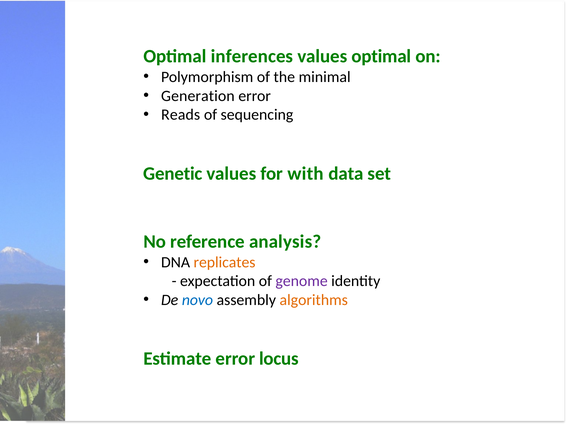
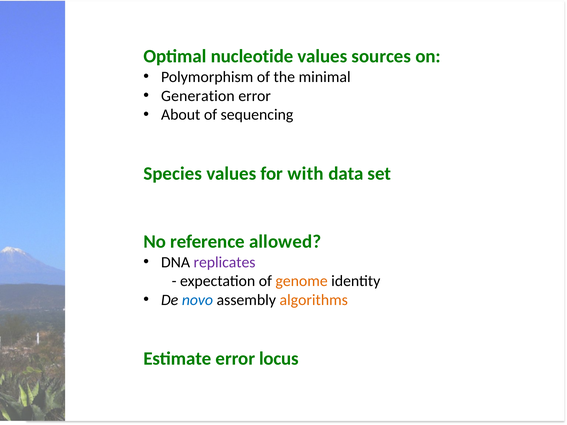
inferences: inferences -> nucleotide (252, 56)
values optimal: optimal -> sources (381, 56)
Reads: Reads -> About (181, 115)
Genetic: Genetic -> Species (173, 174)
analysis: analysis -> allowed (285, 242)
replicates colour: orange -> purple (225, 262)
genome colour: purple -> orange (302, 281)
